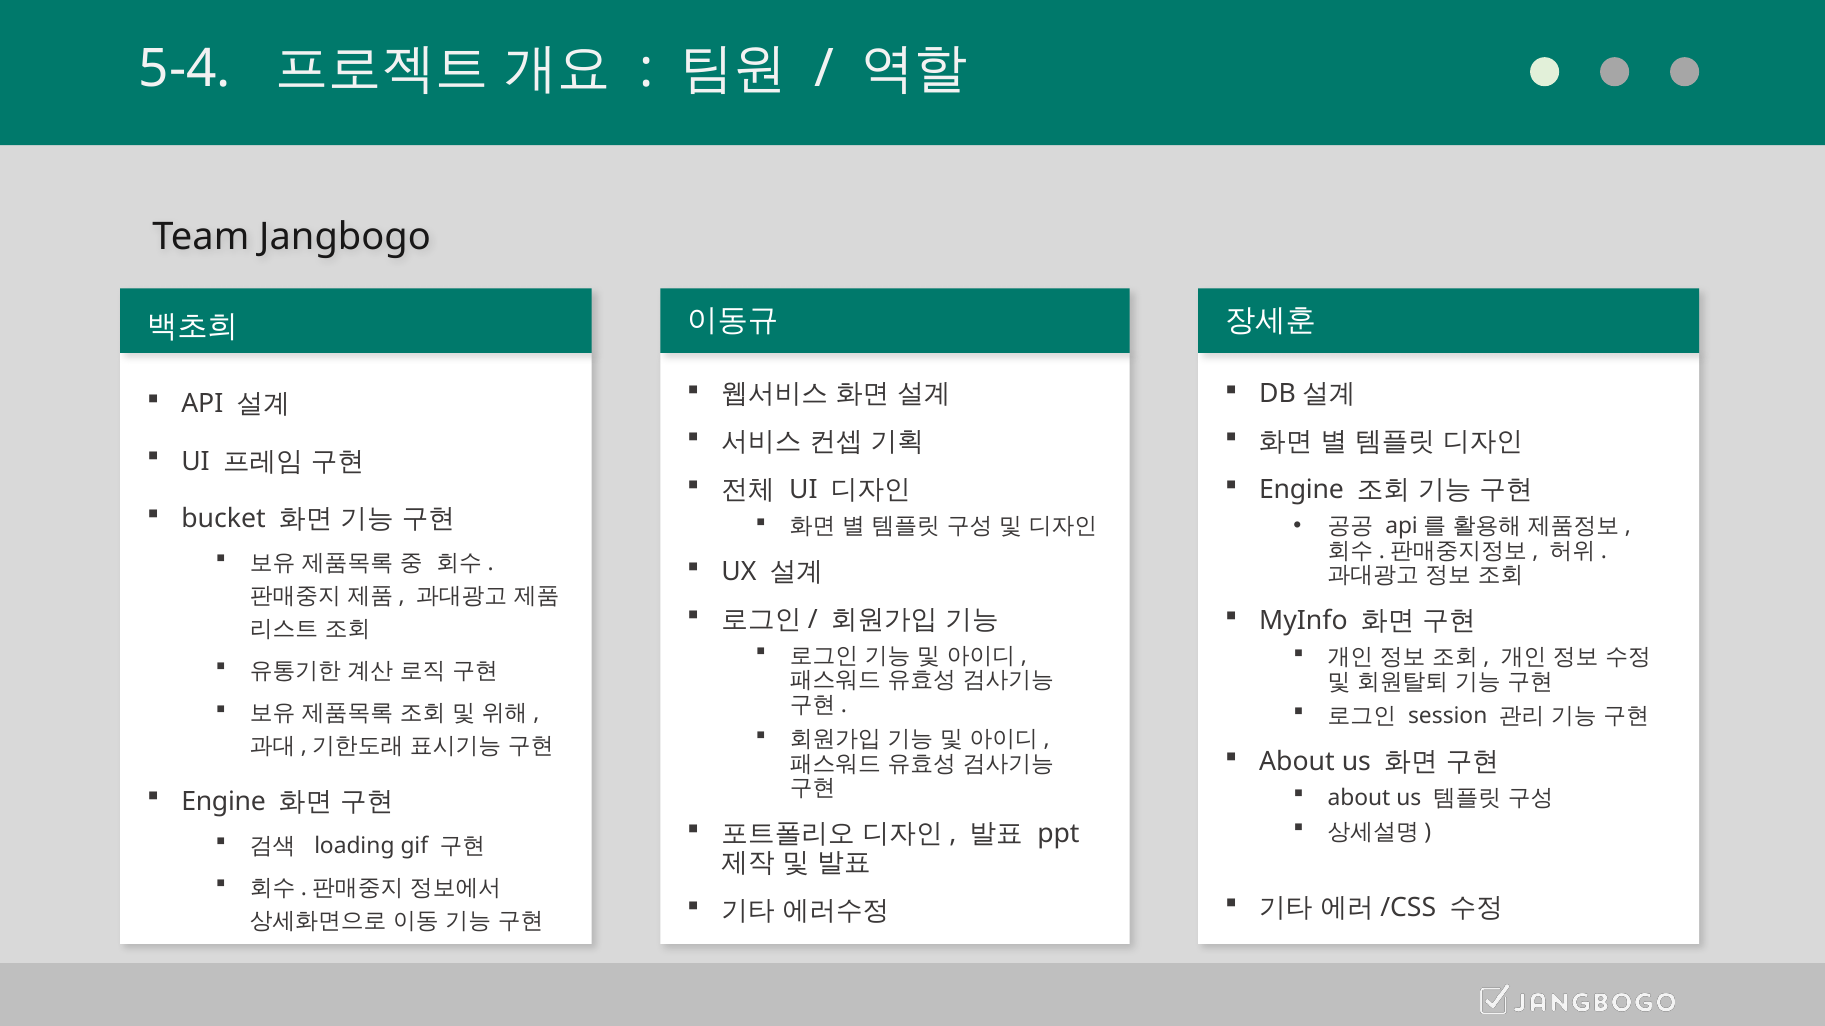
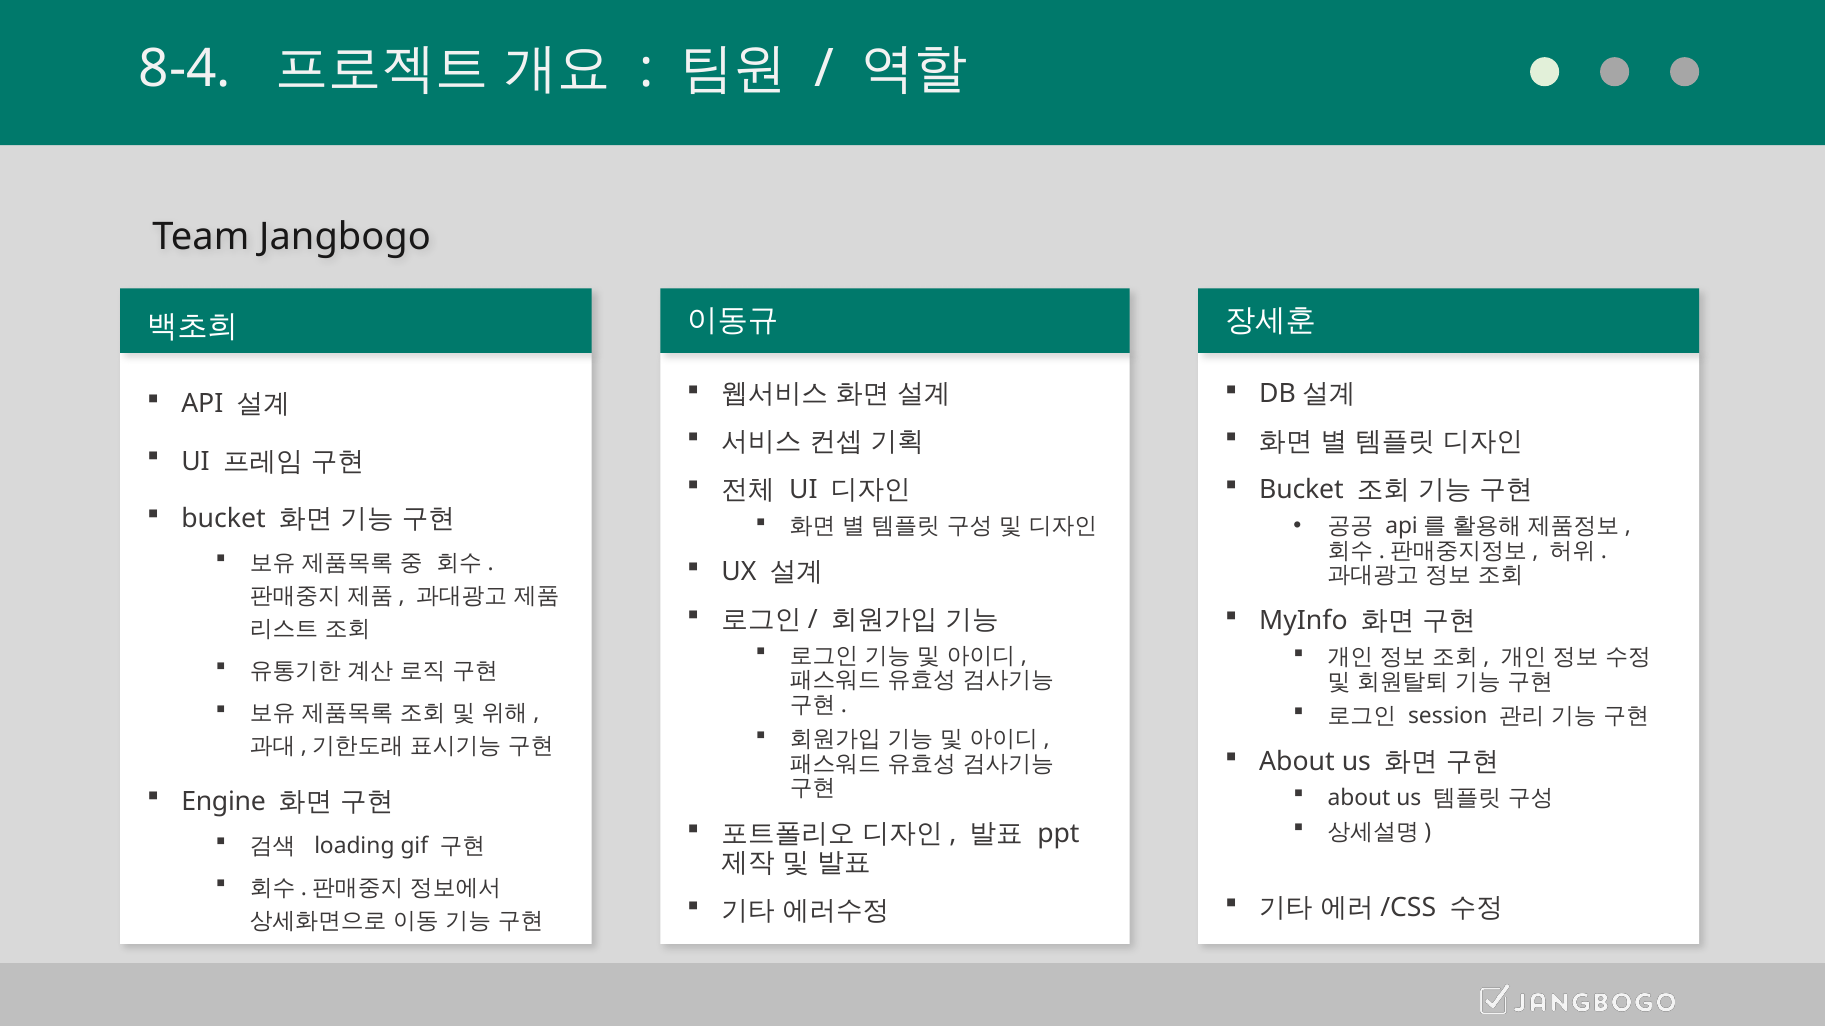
5-4: 5-4 -> 8-4 (185, 69)
Engine: Engine -> Bucket (1301, 490)
